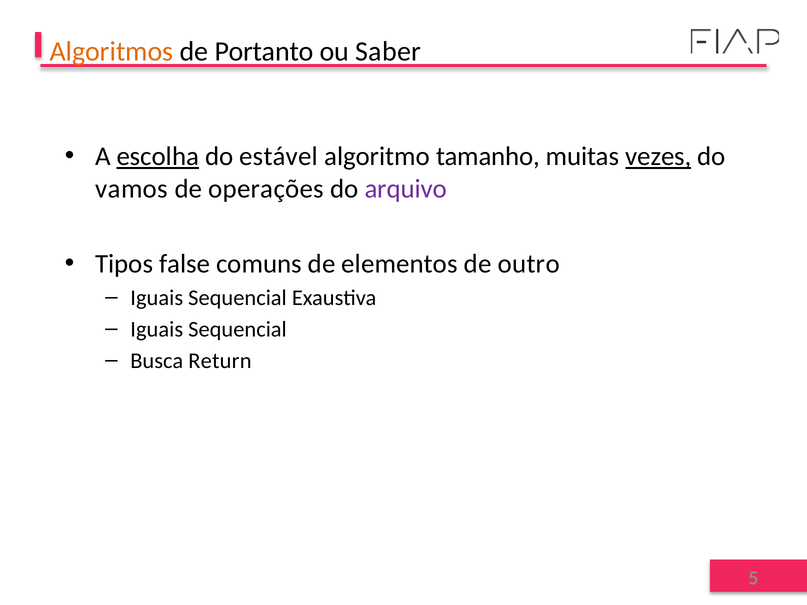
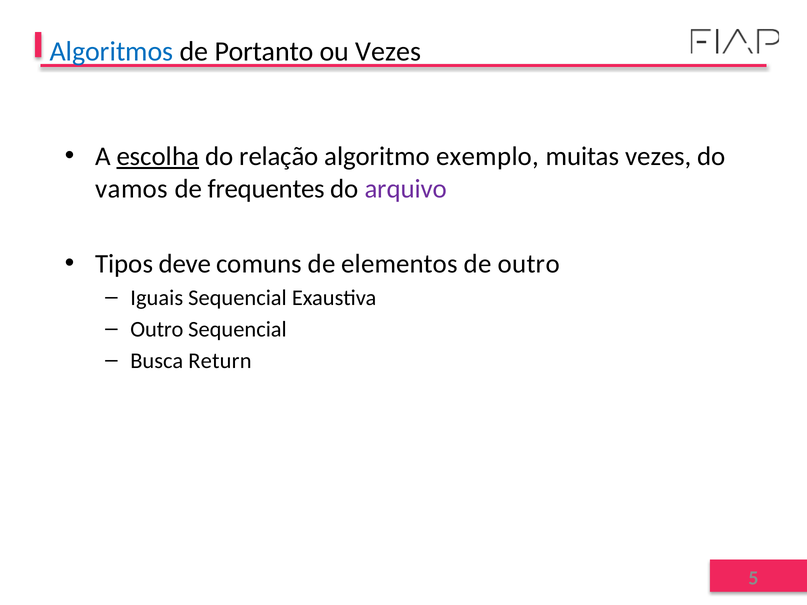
Algoritmos colour: orange -> blue (111, 52)
ou Saber: Saber -> Vezes (388, 52)
estável: estável -> relação (279, 157)
tamanho: tamanho -> exemplo (488, 157)
vezes underline: present -> none (658, 157)
operações: operações -> frequentes (266, 189)
false: false -> deve (185, 264)
Iguais: Iguais -> Outro (157, 329)
